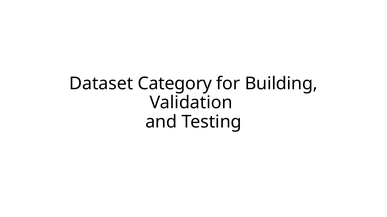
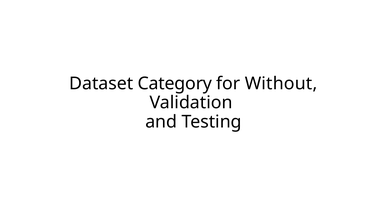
Building: Building -> Without (281, 84)
